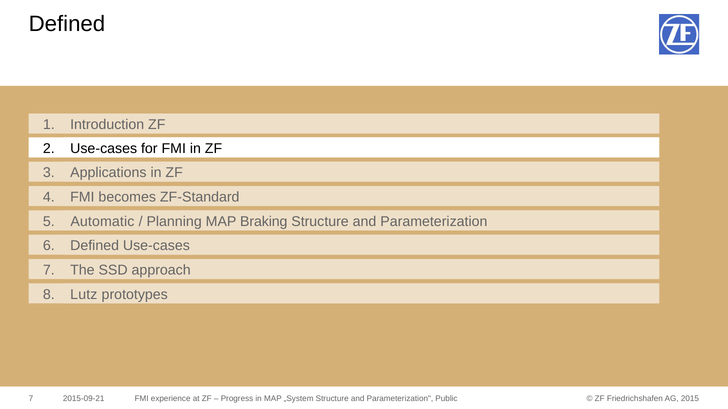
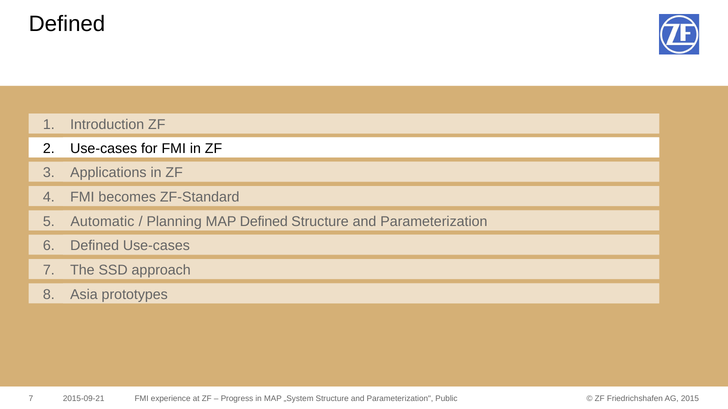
MAP Braking: Braking -> Defined (264, 222)
Lutz: Lutz -> Asia (84, 295)
